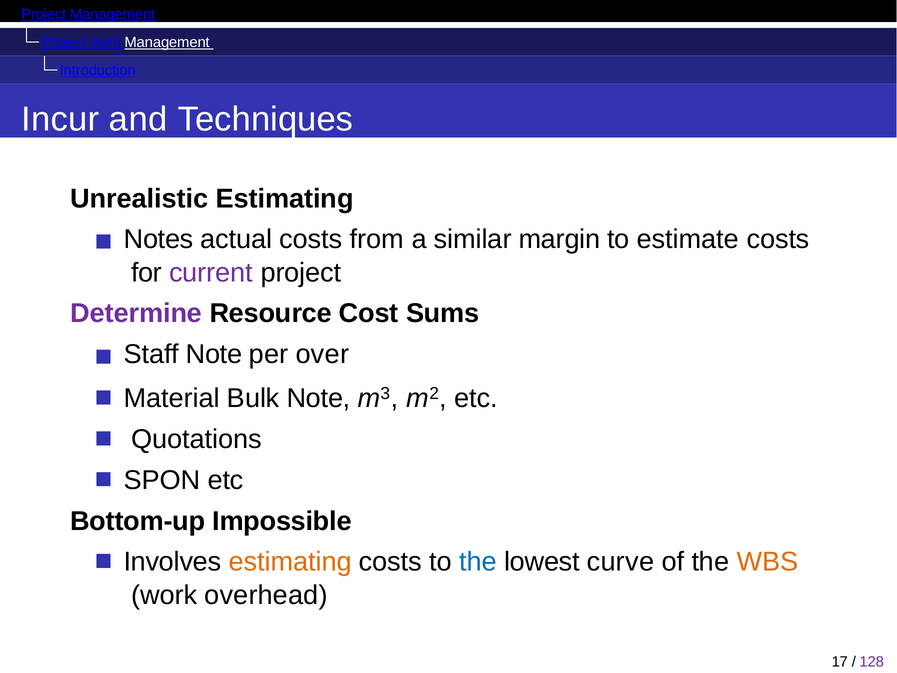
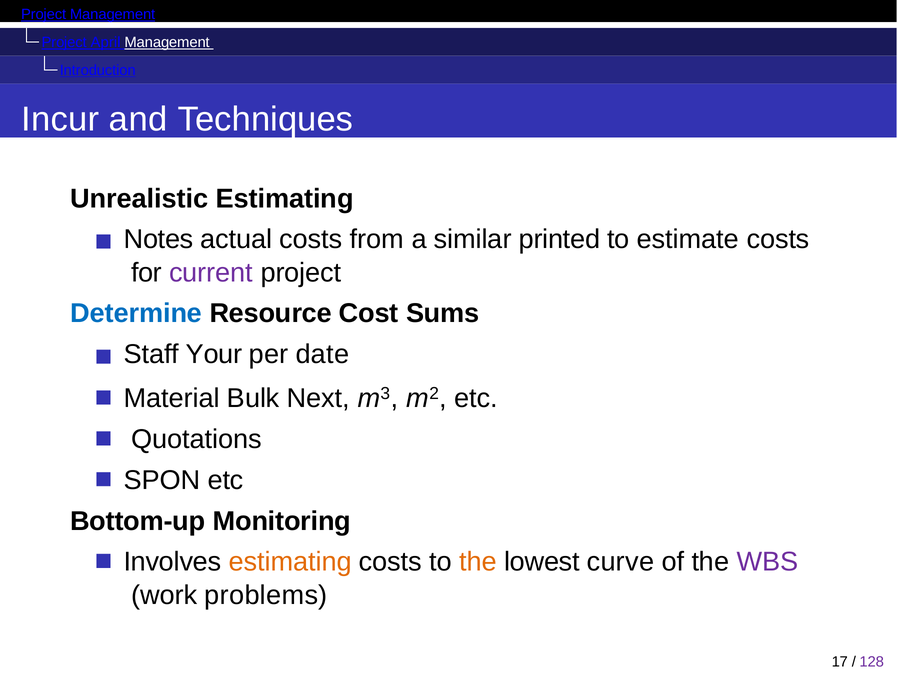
margin: margin -> printed (559, 239)
Determine colour: purple -> blue (136, 313)
Staff Note: Note -> Your (214, 354)
over: over -> date (322, 354)
Bulk Note: Note -> Next (318, 398)
Impossible: Impossible -> Monitoring (282, 521)
the colour: blue -> orange (478, 562)
WBS colour: orange -> purple (768, 562)
overhead: overhead -> problems (266, 595)
